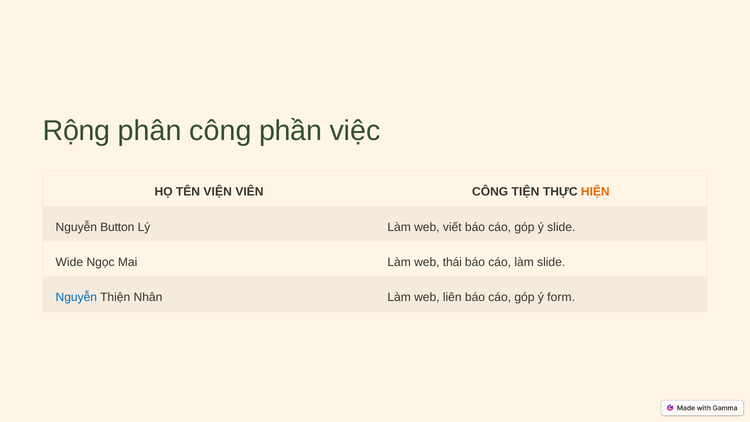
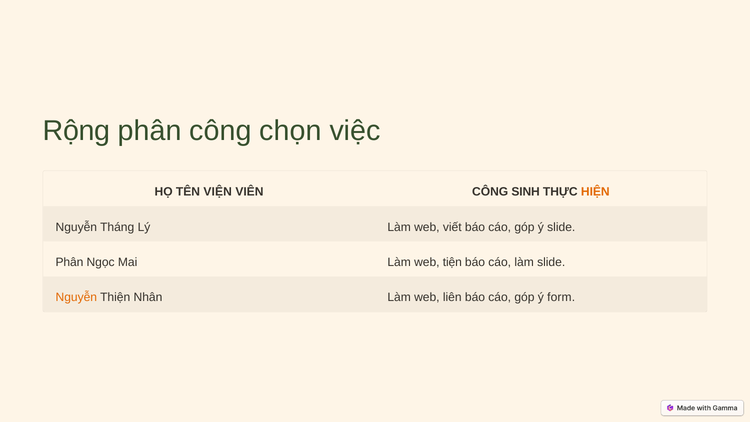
phần: phần -> chọn (290, 131)
TIỆN: TIỆN -> SINH (526, 192)
Button: Button -> Tháng (117, 227)
Wide: Wide -> Phân (69, 262)
thái: thái -> tiện (452, 262)
Nguyễn colour: blue -> orange (76, 297)
